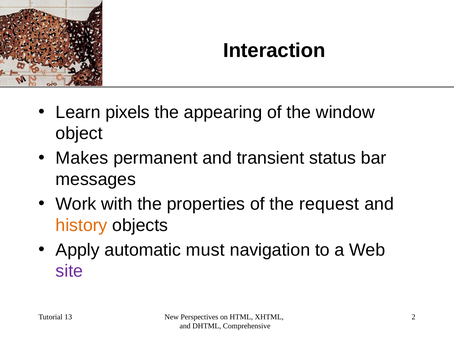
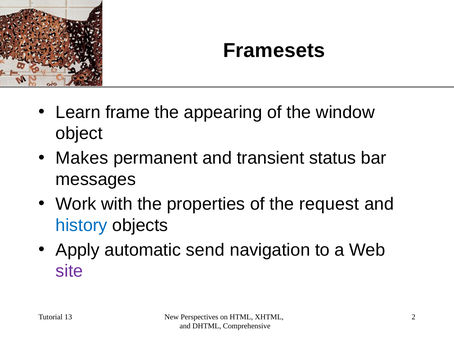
Interaction: Interaction -> Framesets (274, 51)
pixels: pixels -> frame (128, 112)
history colour: orange -> blue (82, 226)
must: must -> send (205, 250)
